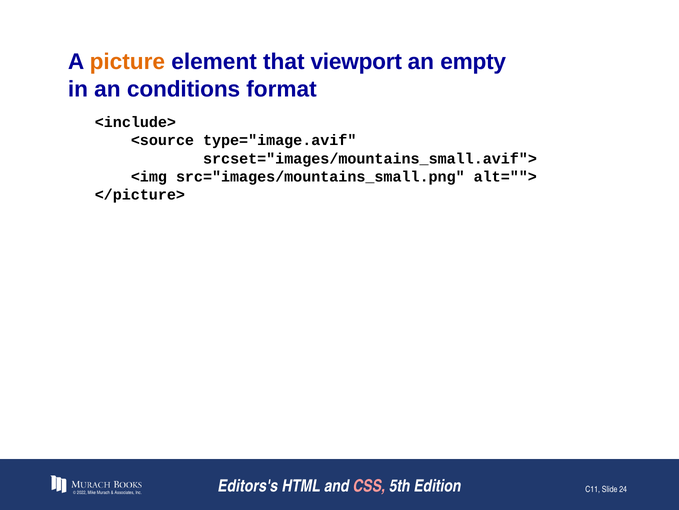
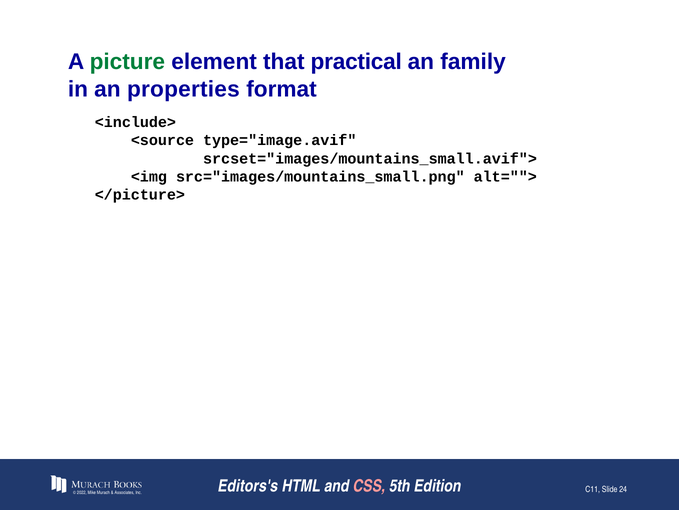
picture colour: orange -> green (127, 62)
viewport: viewport -> practical (356, 62)
empty: empty -> family (473, 62)
conditions: conditions -> properties (183, 89)
